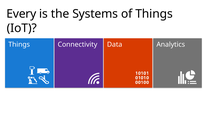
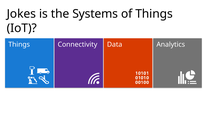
Every: Every -> Jokes (21, 14)
